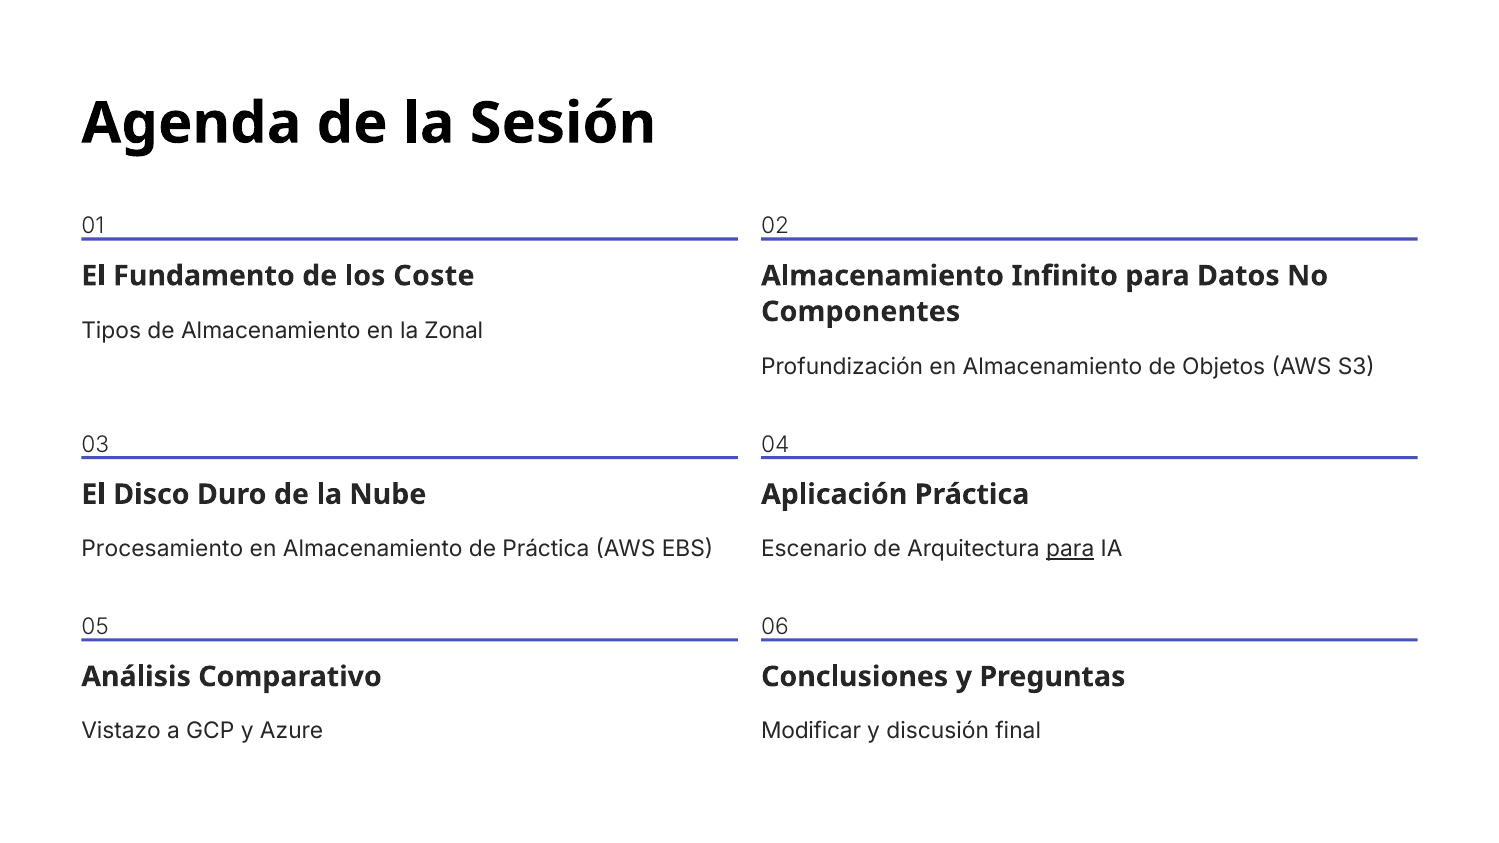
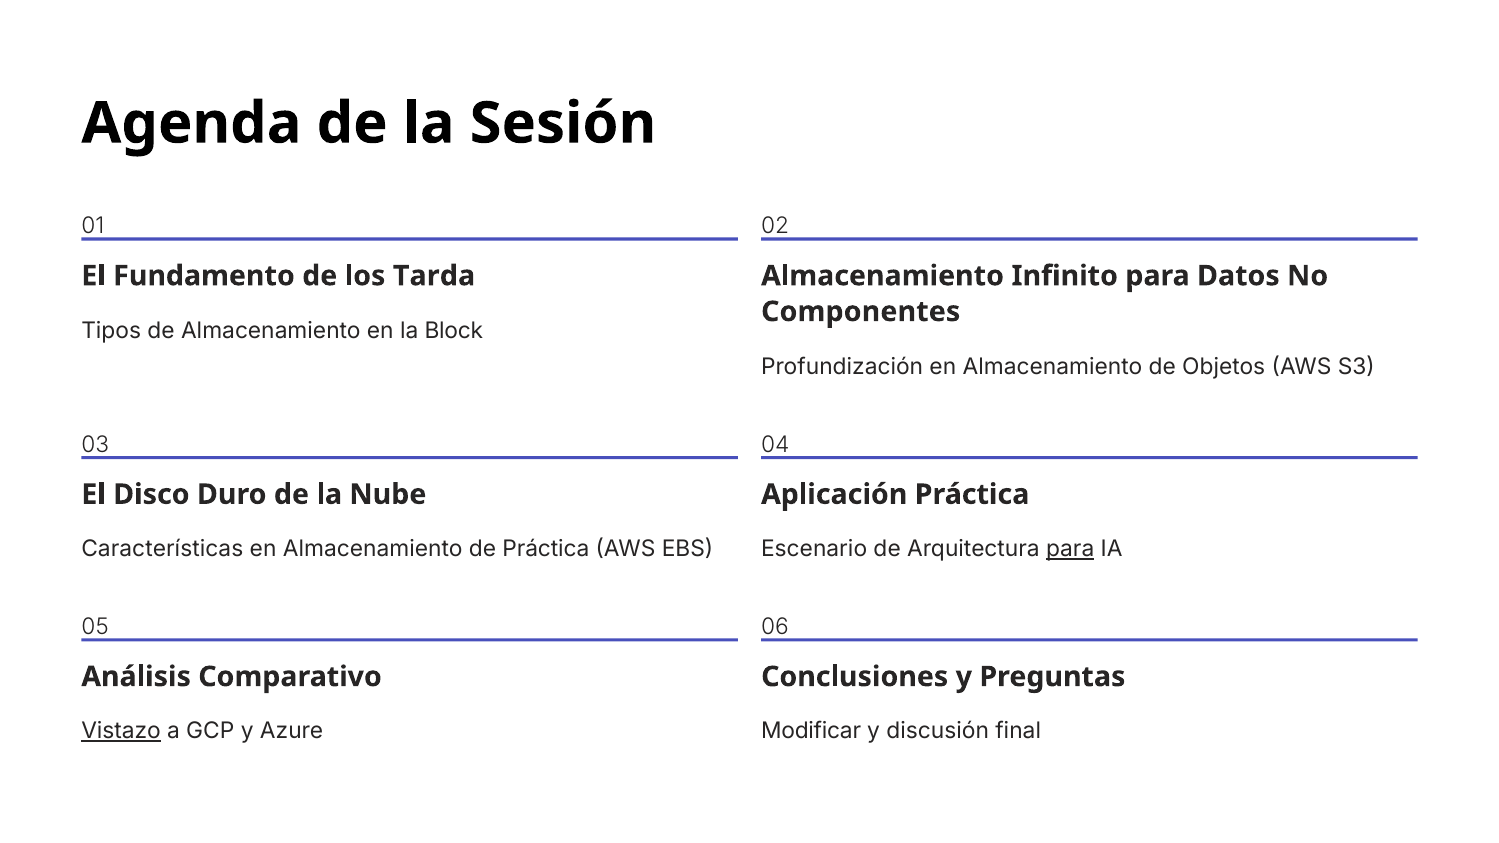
Coste: Coste -> Tarda (434, 276)
Zonal: Zonal -> Block (454, 331)
Procesamiento: Procesamiento -> Características (162, 549)
Vistazo underline: none -> present (121, 732)
